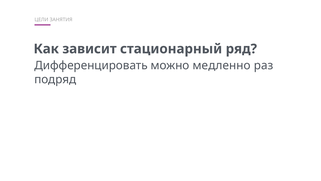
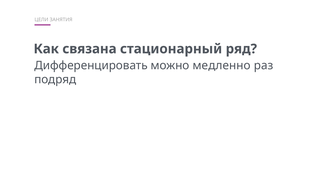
зависит: зависит -> связана (89, 49)
